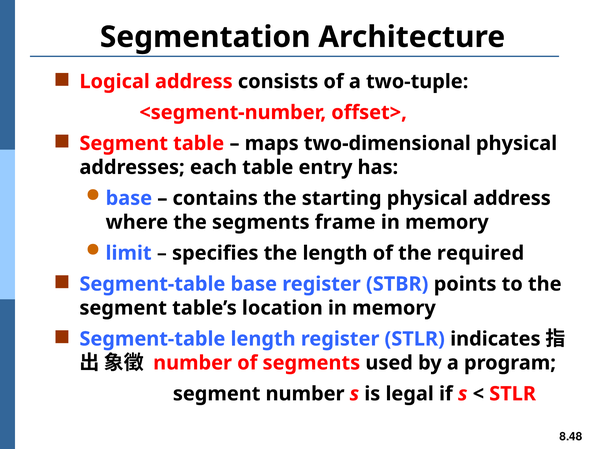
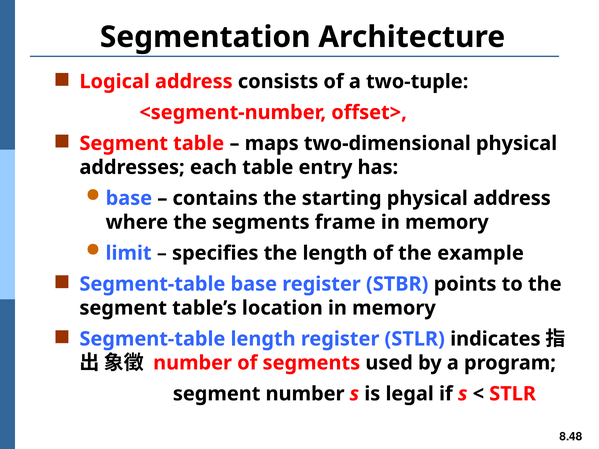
required: required -> example (481, 253)
